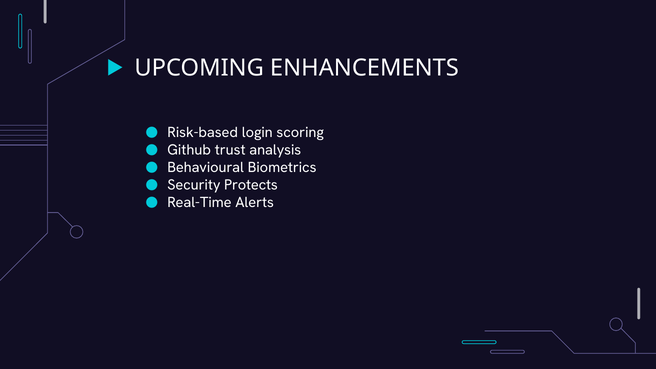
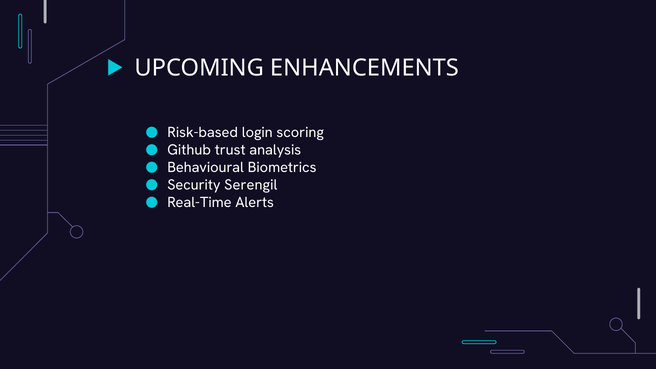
Protects: Protects -> Serengil (251, 185)
